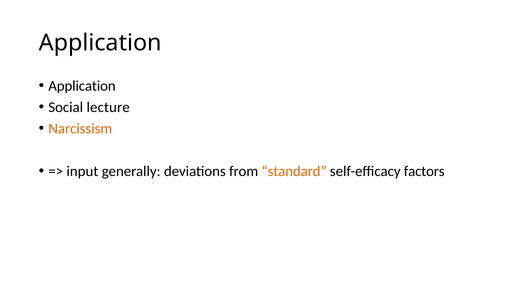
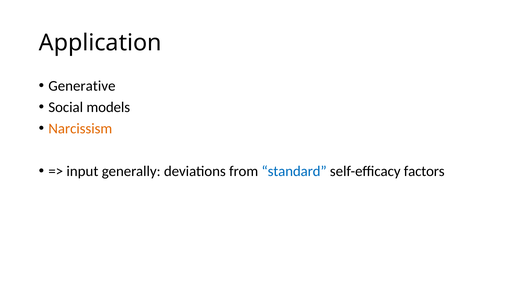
Application: Application -> Generative (82, 86)
lecture: lecture -> models (108, 107)
standard colour: orange -> blue (294, 171)
